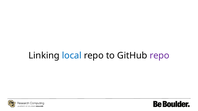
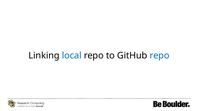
repo colour: purple -> blue (160, 56)
